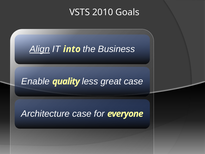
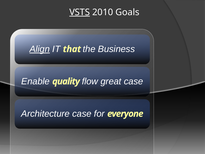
VSTS underline: none -> present (80, 12)
into: into -> that (72, 49)
less: less -> flow (90, 81)
